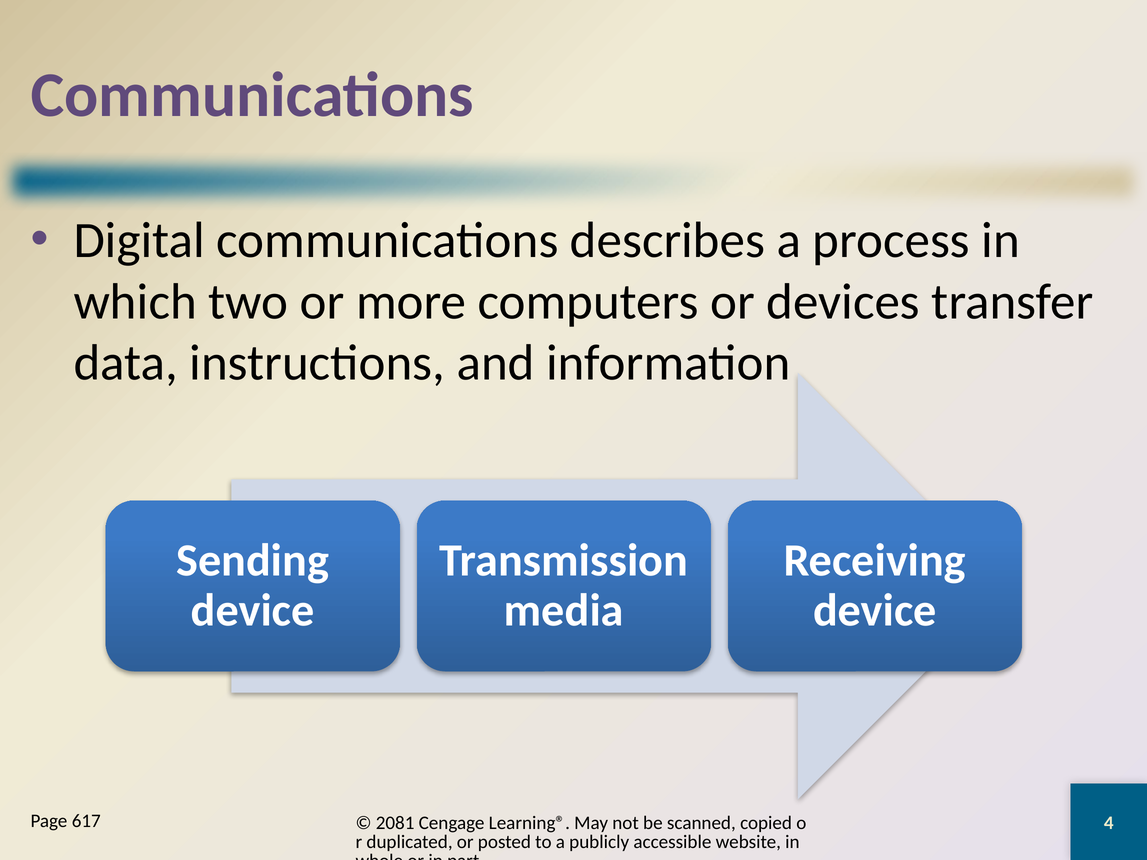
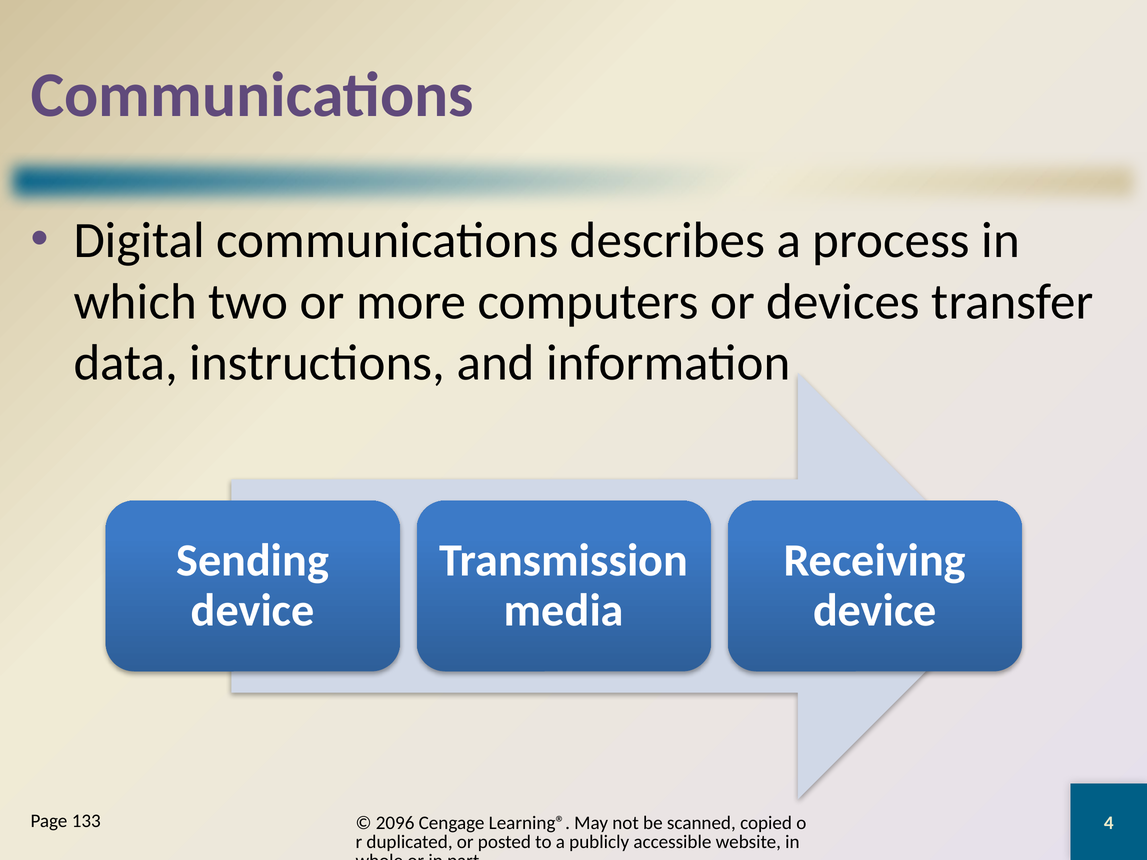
617: 617 -> 133 (86, 821)
2081: 2081 -> 2096 (395, 823)
